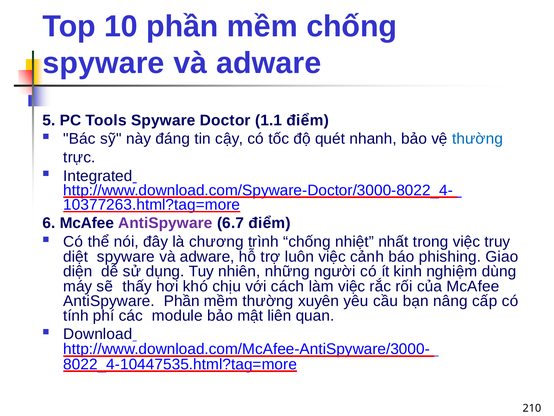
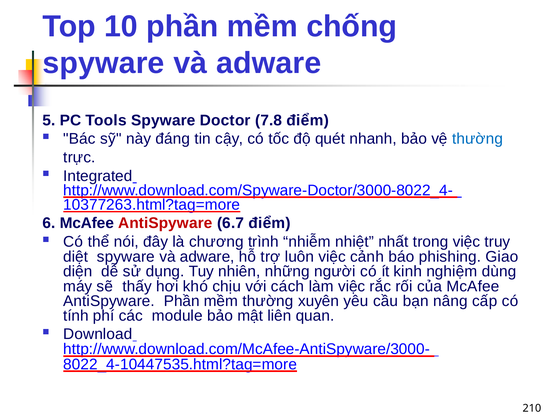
1.1: 1.1 -> 7.8 (269, 120)
AntiSpyware colour: purple -> red (165, 223)
trình chống: chống -> nhiễm (307, 242)
